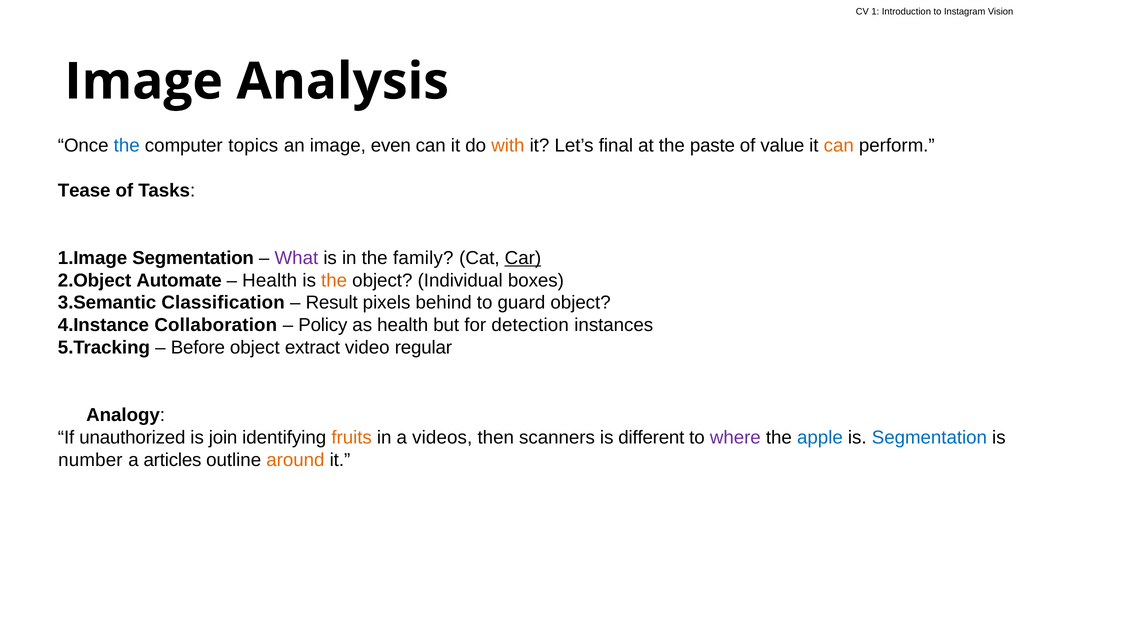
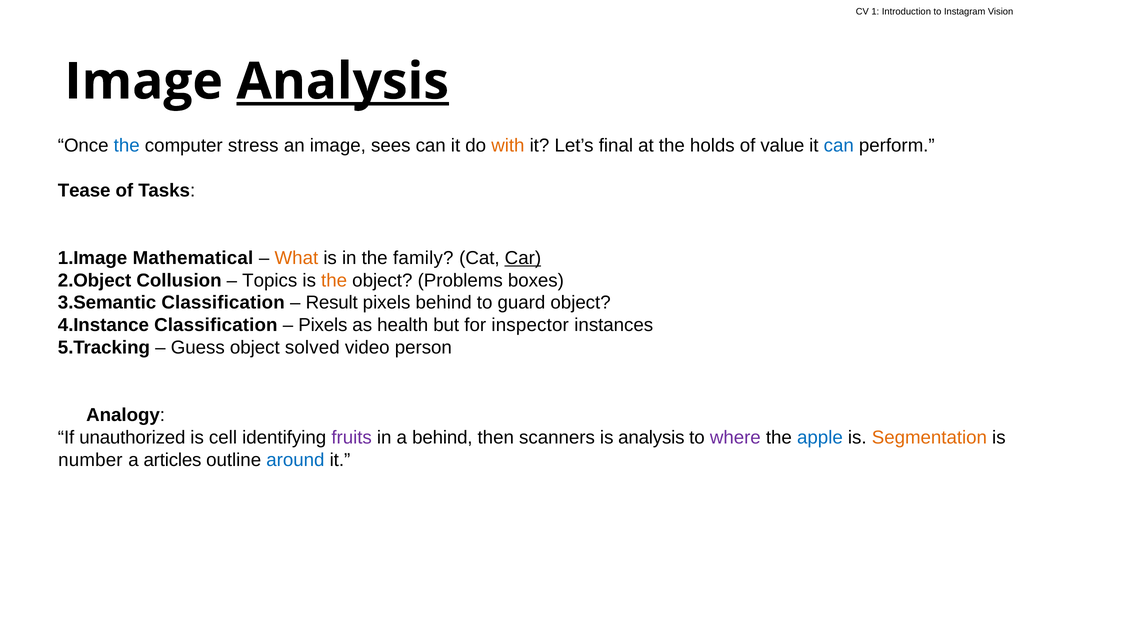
Analysis underline: none -> present (343, 82)
topics: topics -> stress (253, 146)
even: even -> sees (391, 146)
paste: paste -> holds (712, 146)
can colour: orange -> blue (839, 146)
Segmentation: Segmentation -> Mathematical (193, 258)
What colour: purple -> orange (296, 258)
Automate: Automate -> Collusion (179, 280)
Health: Health -> Topics (270, 280)
Individual: Individual -> Problems (460, 280)
Collaboration: Collaboration -> Classification (216, 325)
Policy: Policy -> Pixels (323, 325)
detection: detection -> inspector (530, 325)
Before: Before -> Guess (198, 348)
extract: extract -> solved (312, 348)
regular: regular -> person (423, 348)
join: join -> cell (223, 438)
fruits colour: orange -> purple (352, 438)
a videos: videos -> behind (442, 438)
is different: different -> analysis (651, 438)
Segmentation colour: blue -> orange (929, 438)
around colour: orange -> blue (295, 460)
